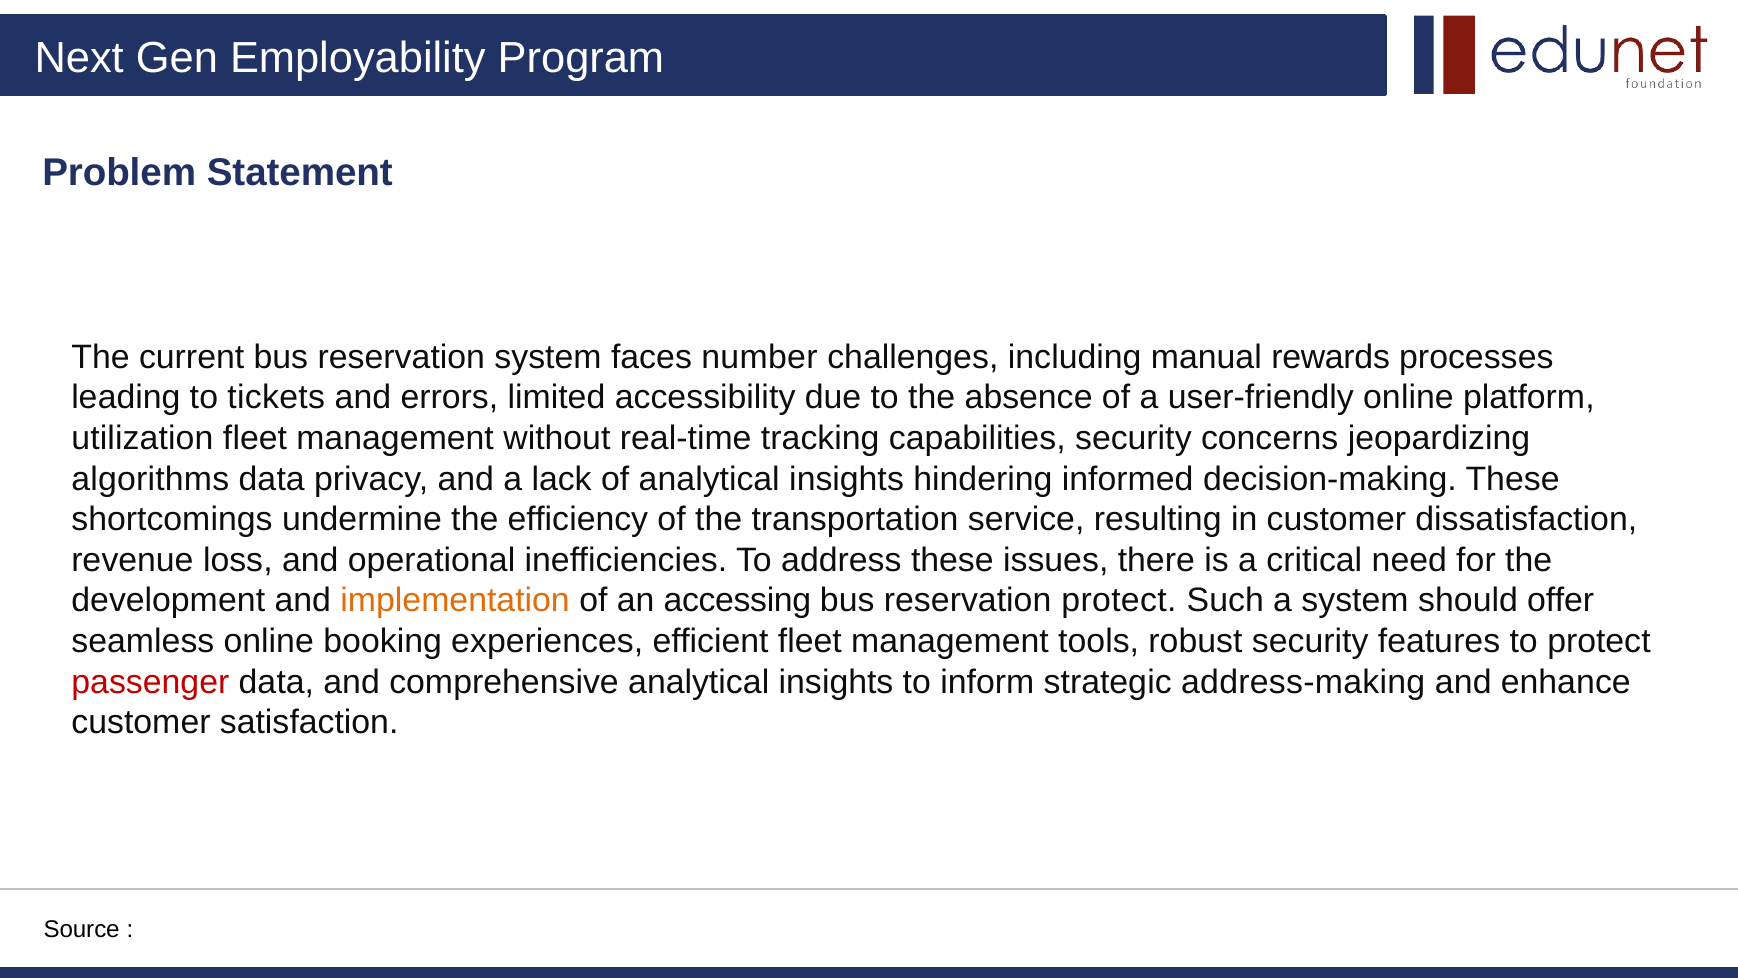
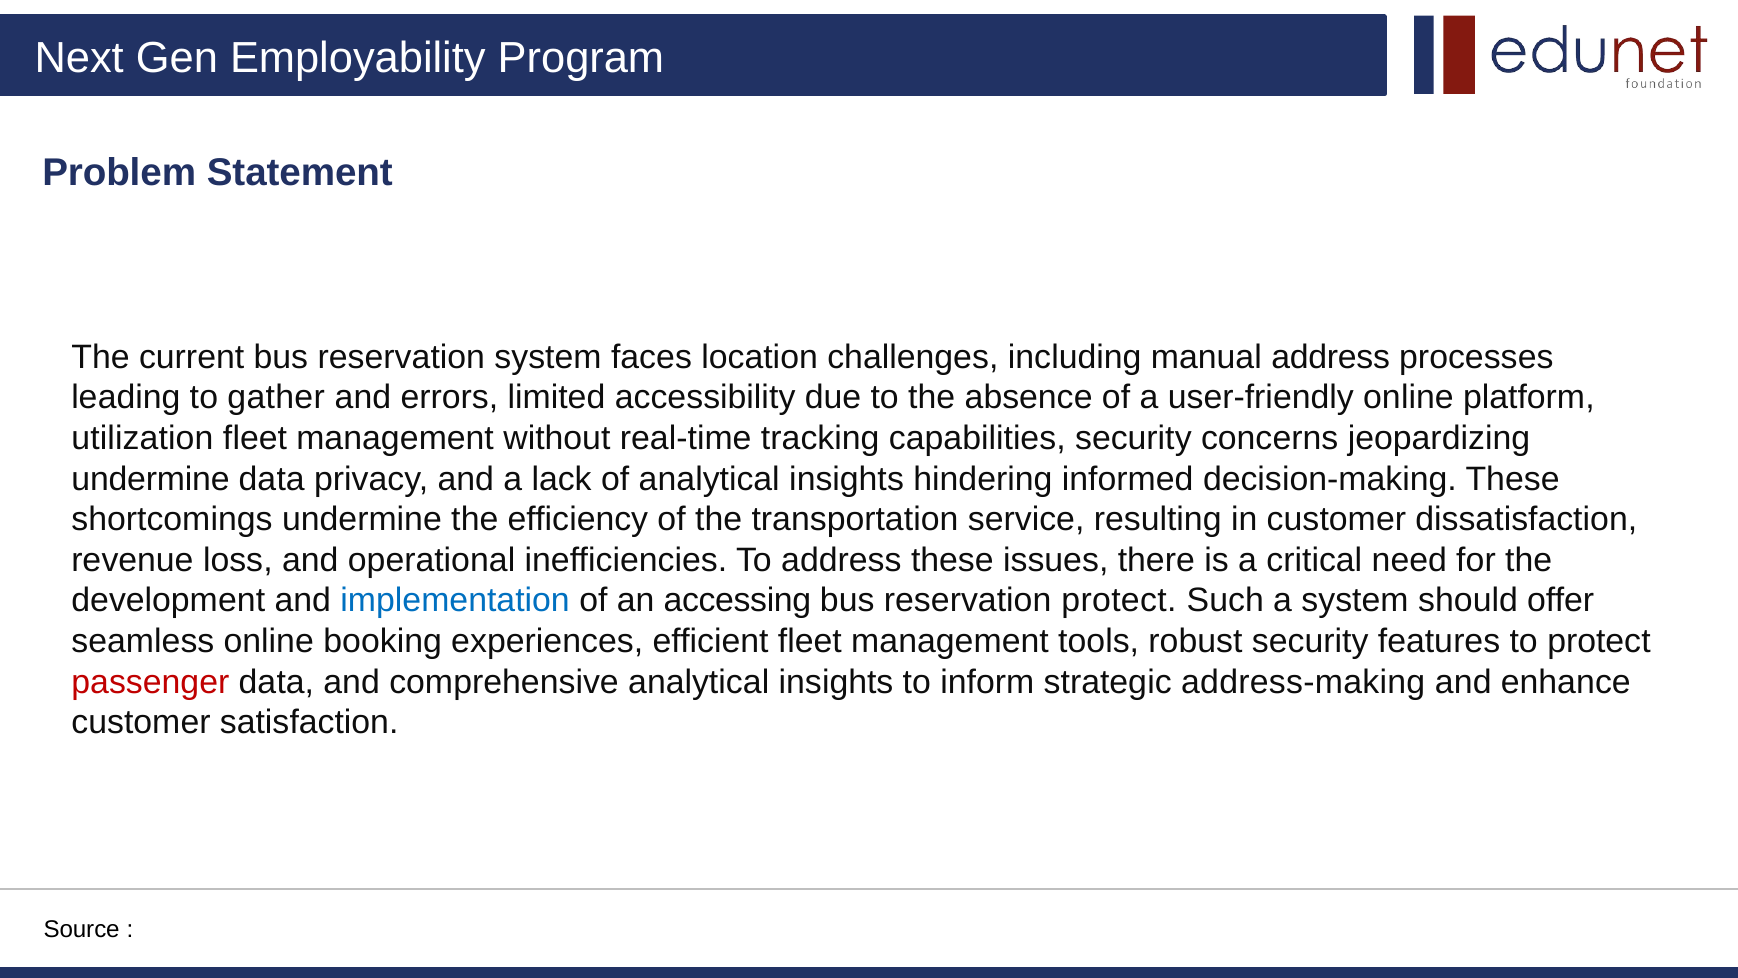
number: number -> location (760, 357)
manual rewards: rewards -> address (1331, 357)
tickets: tickets -> gather (276, 398)
algorithms: algorithms -> undermine (150, 479)
implementation colour: orange -> blue (455, 600)
